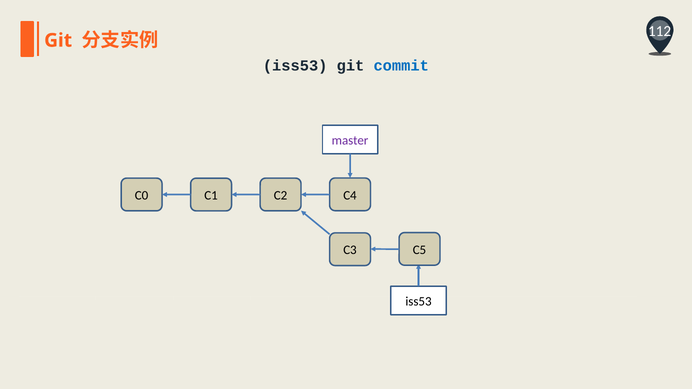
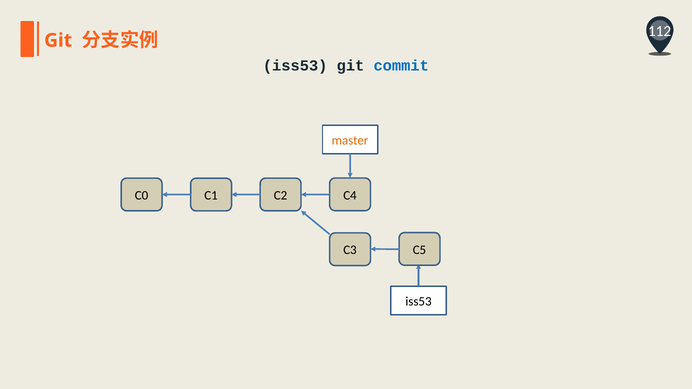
master colour: purple -> orange (350, 140)
